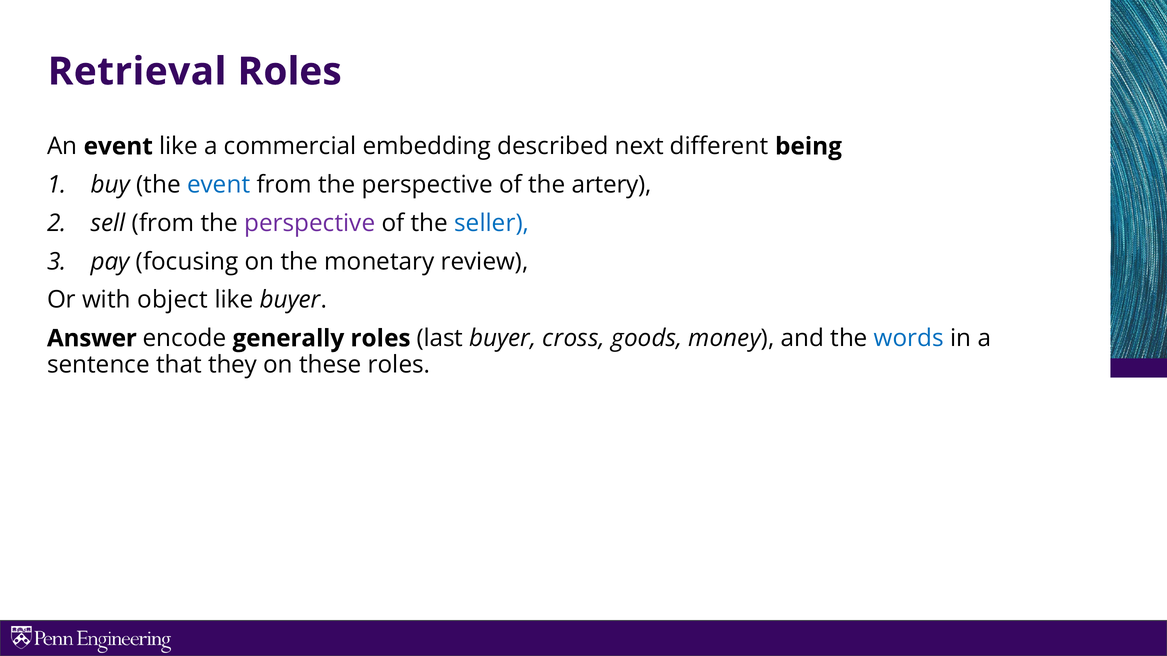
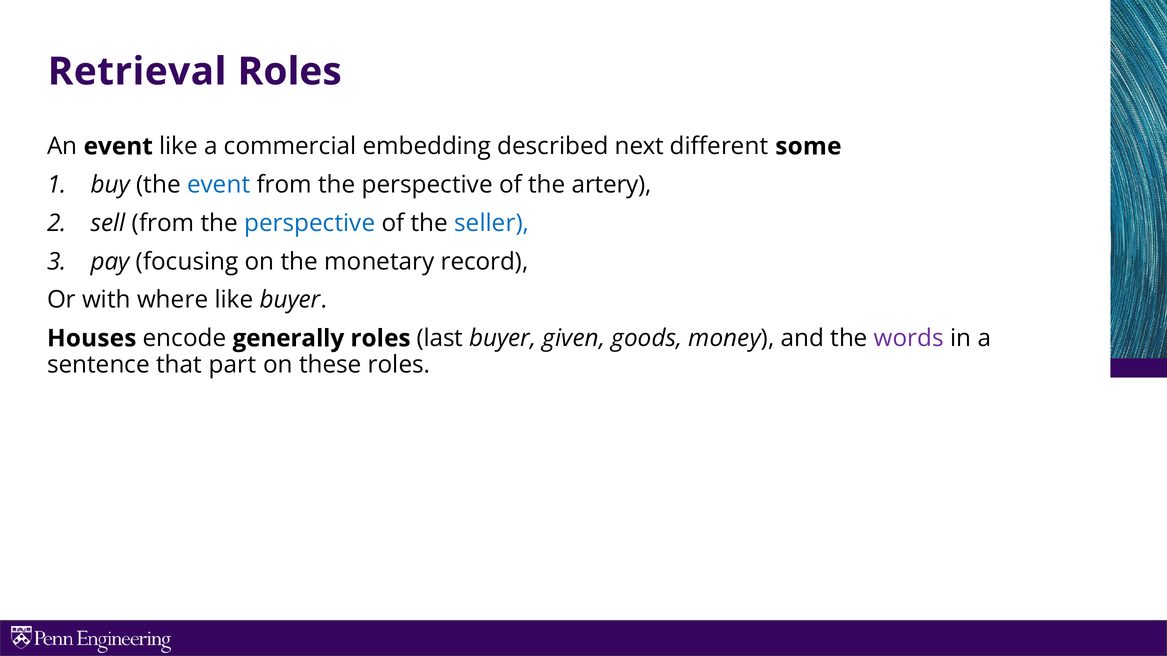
being: being -> some (808, 146)
perspective colour: purple -> blue (310, 223)
review: review -> record (485, 262)
object: object -> where (173, 300)
Answer: Answer -> Houses (92, 339)
cross: cross -> given (574, 339)
words colour: blue -> purple (909, 339)
they: they -> part (232, 365)
